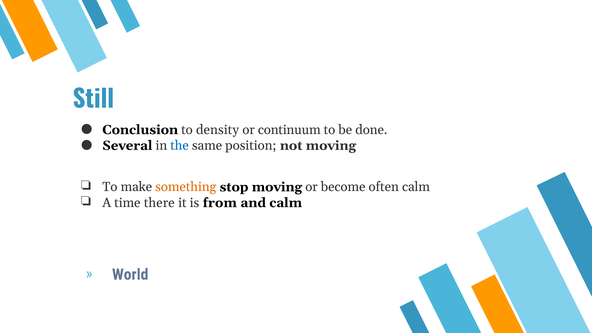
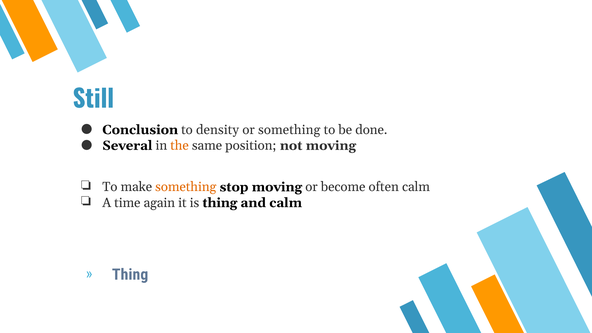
or continuum: continuum -> something (289, 130)
the colour: blue -> orange (180, 146)
there: there -> again (159, 203)
is from: from -> thing (220, 203)
World: World -> Thing (130, 274)
